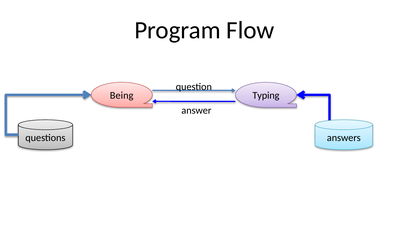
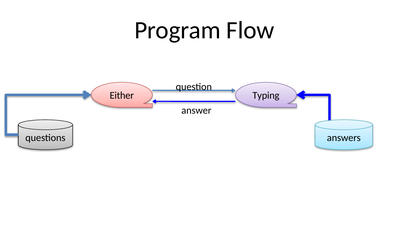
Being: Being -> Either (122, 96)
